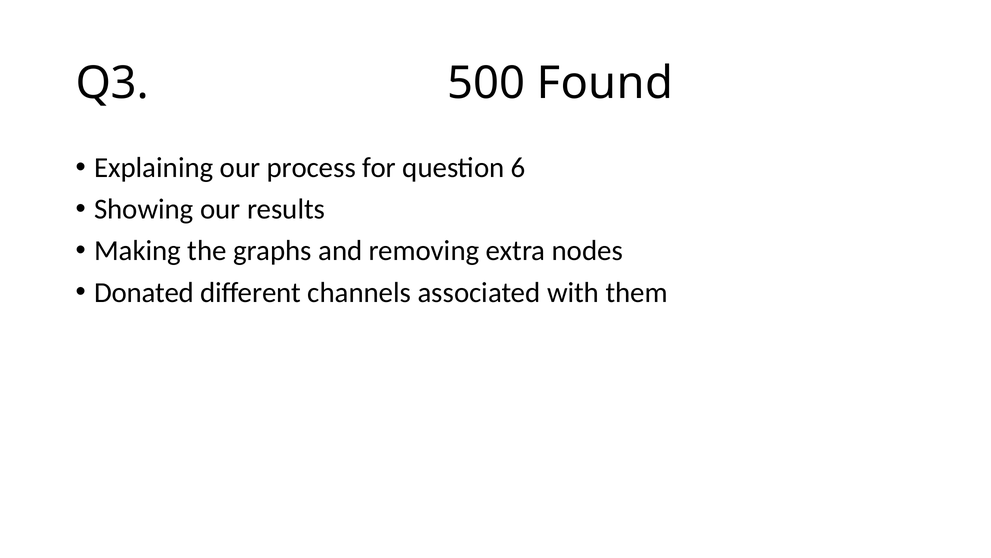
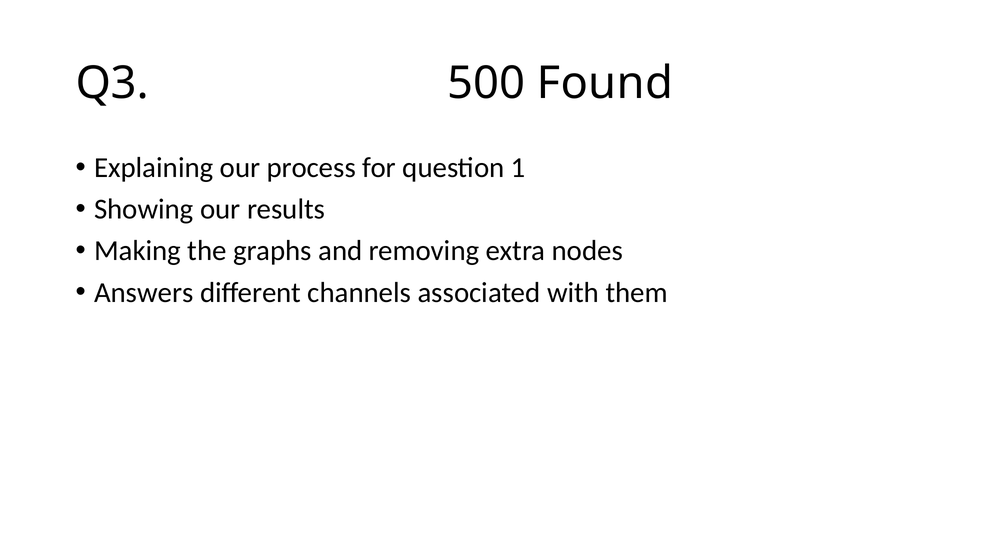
6: 6 -> 1 (518, 168)
Donated: Donated -> Answers (144, 292)
